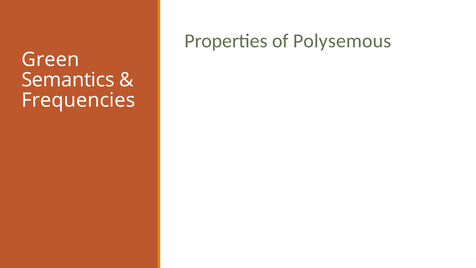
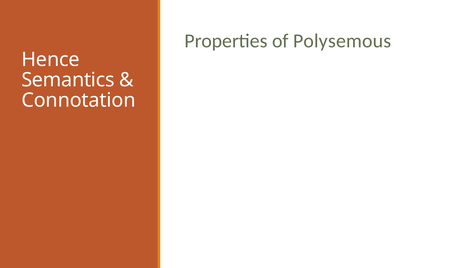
Green: Green -> Hence (51, 60)
Frequencies: Frequencies -> Connotation (79, 100)
